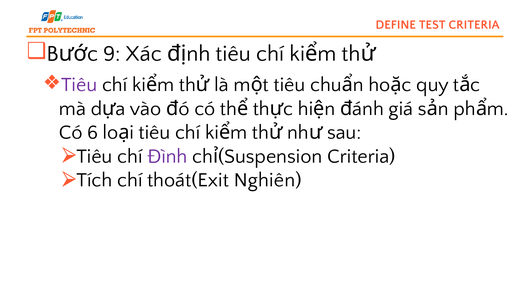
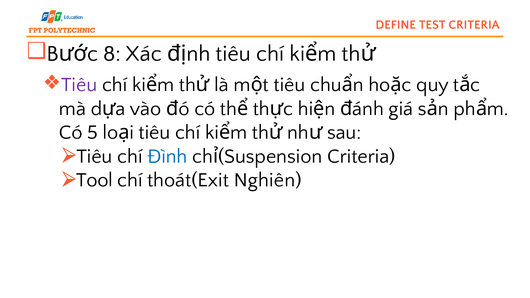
9: 9 -> 8 (112, 53)
6: 6 -> 5 (93, 132)
Đình colour: purple -> blue (167, 156)
Tích: Tích -> Tool (95, 180)
